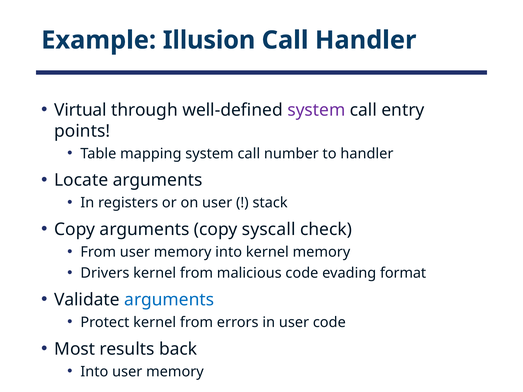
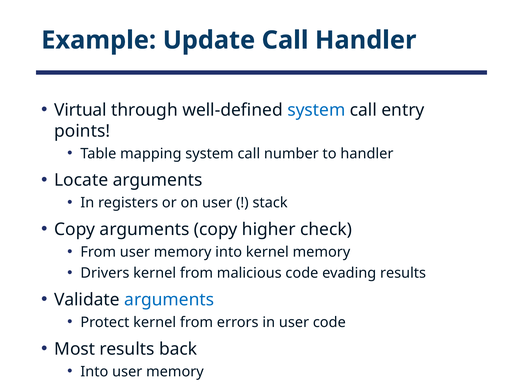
Illusion: Illusion -> Update (209, 40)
system colour: purple -> blue (316, 110)
syscall: syscall -> higher (269, 230)
evading format: format -> results (403, 273)
